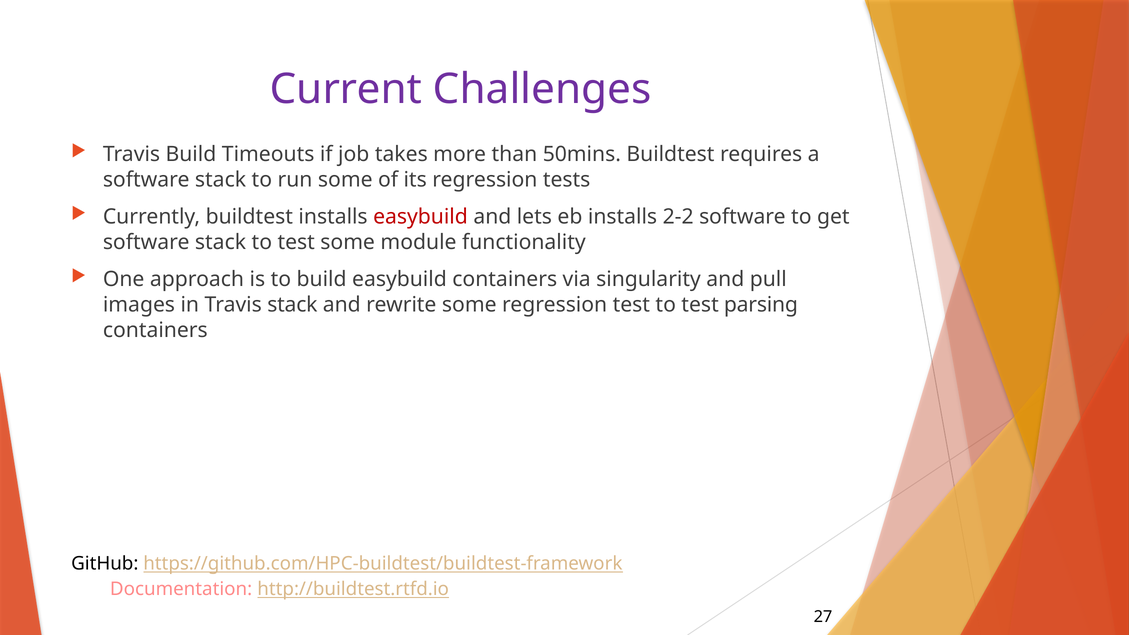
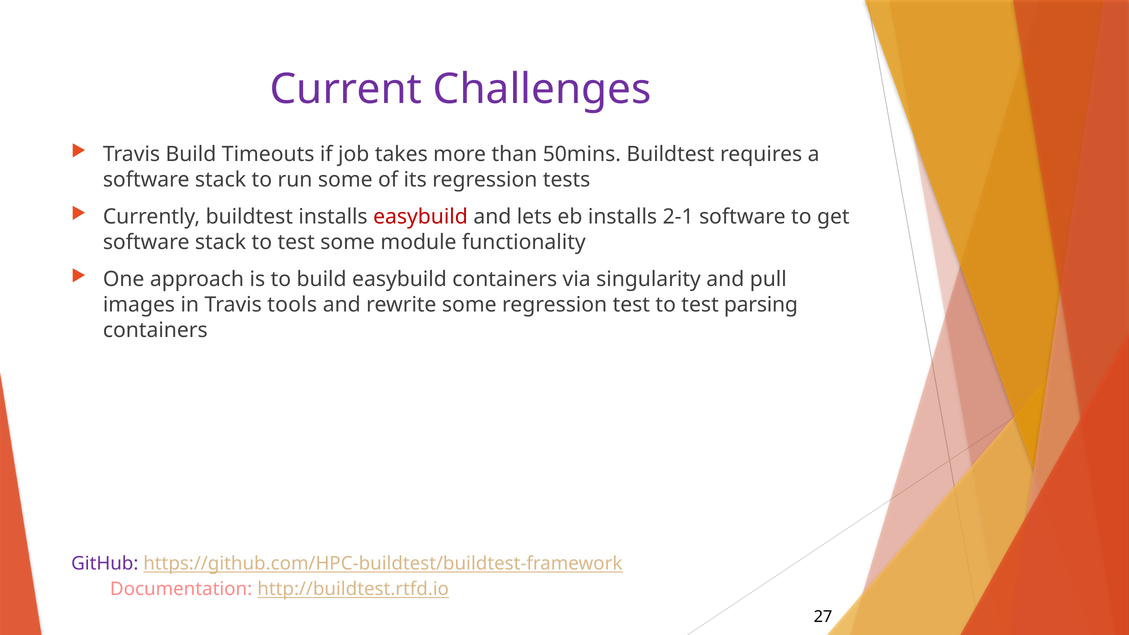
2-2: 2-2 -> 2-1 (678, 217)
Travis stack: stack -> tools (292, 305)
GitHub colour: black -> purple (105, 563)
